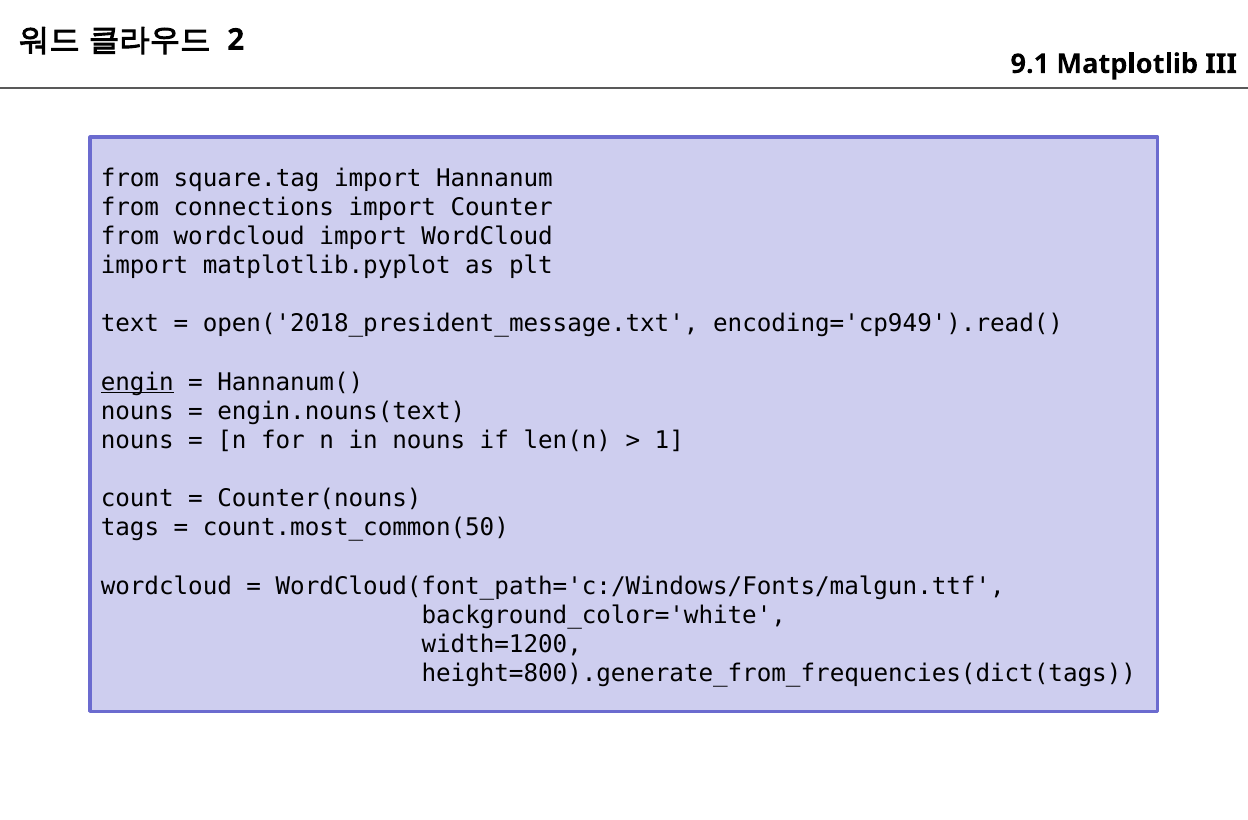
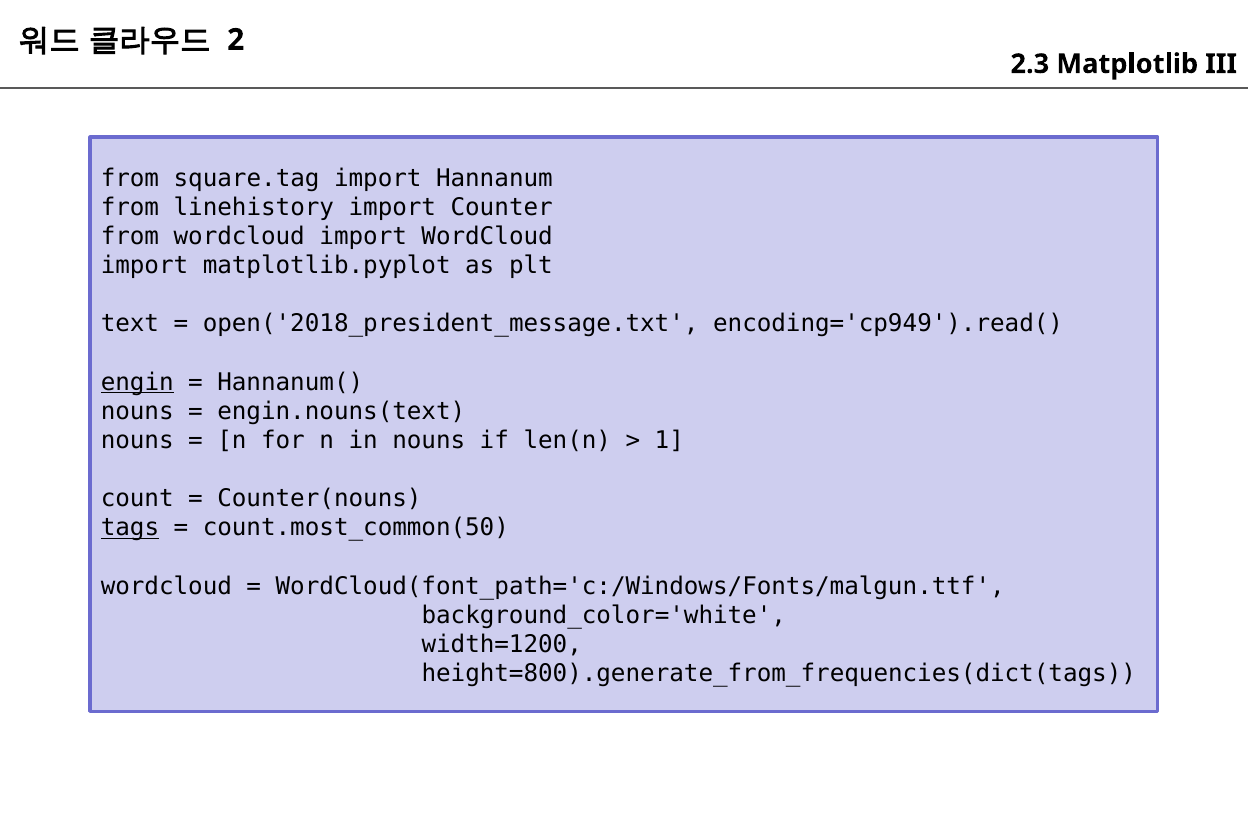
9.1: 9.1 -> 2.3 (1030, 64)
connections: connections -> linehistory (254, 207)
tags underline: none -> present (130, 528)
